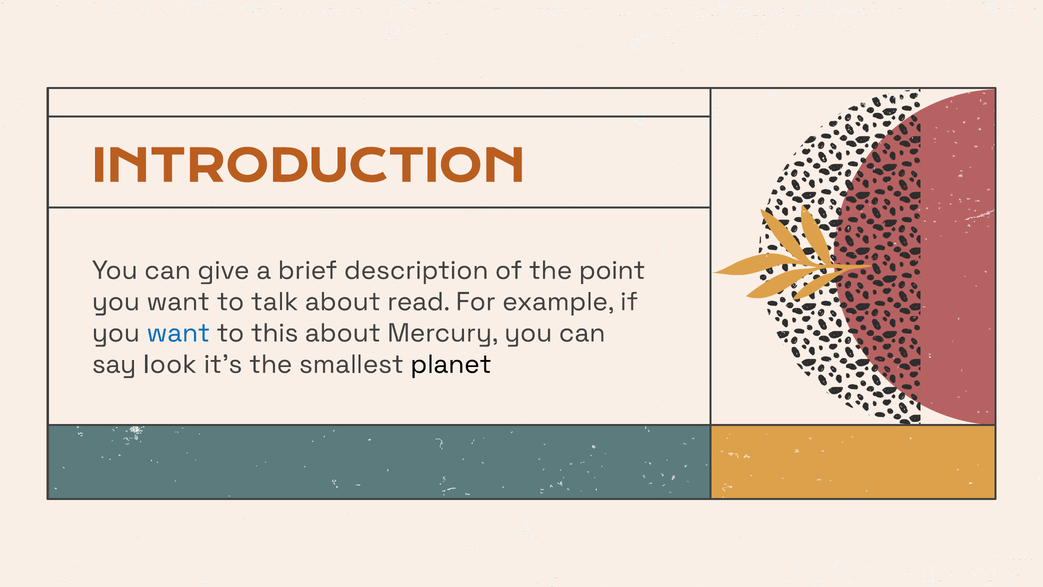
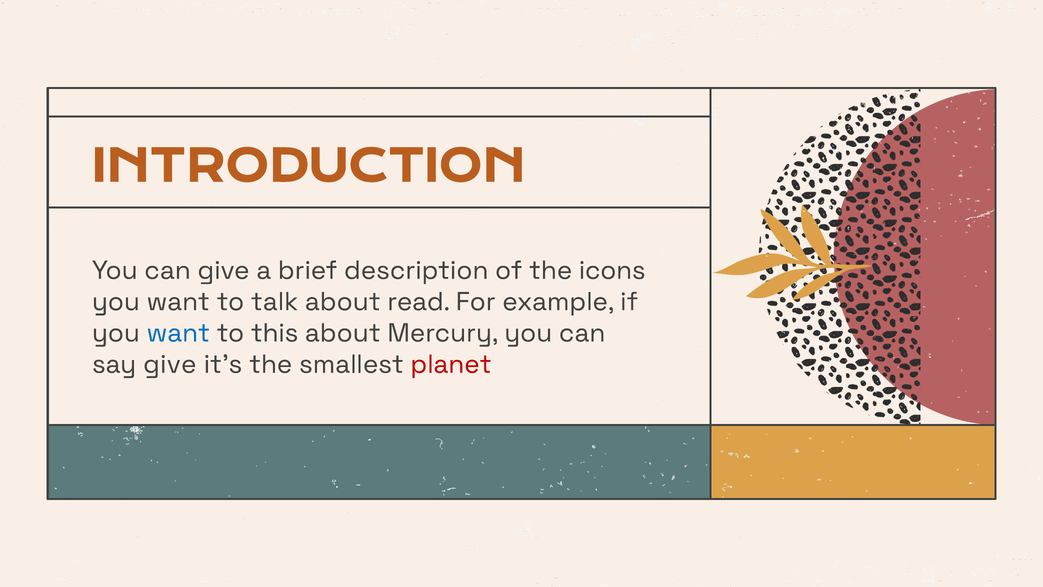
point: point -> icons (612, 270)
say look: look -> give (170, 364)
planet colour: black -> red (451, 364)
